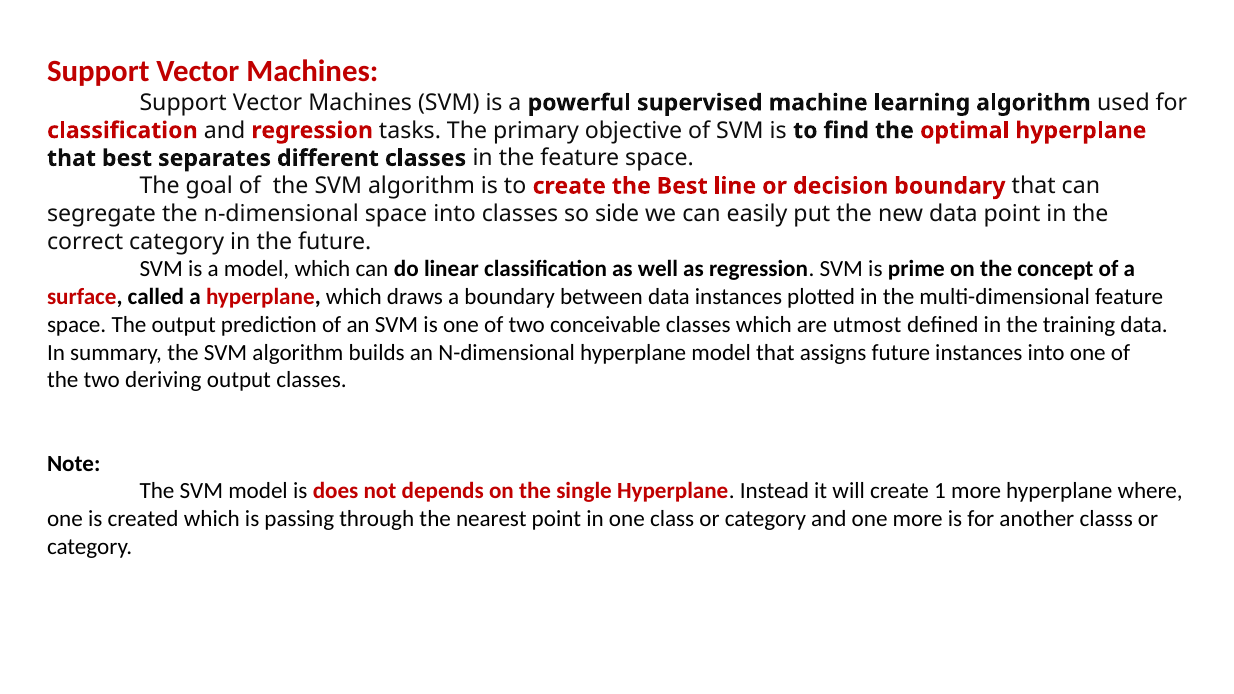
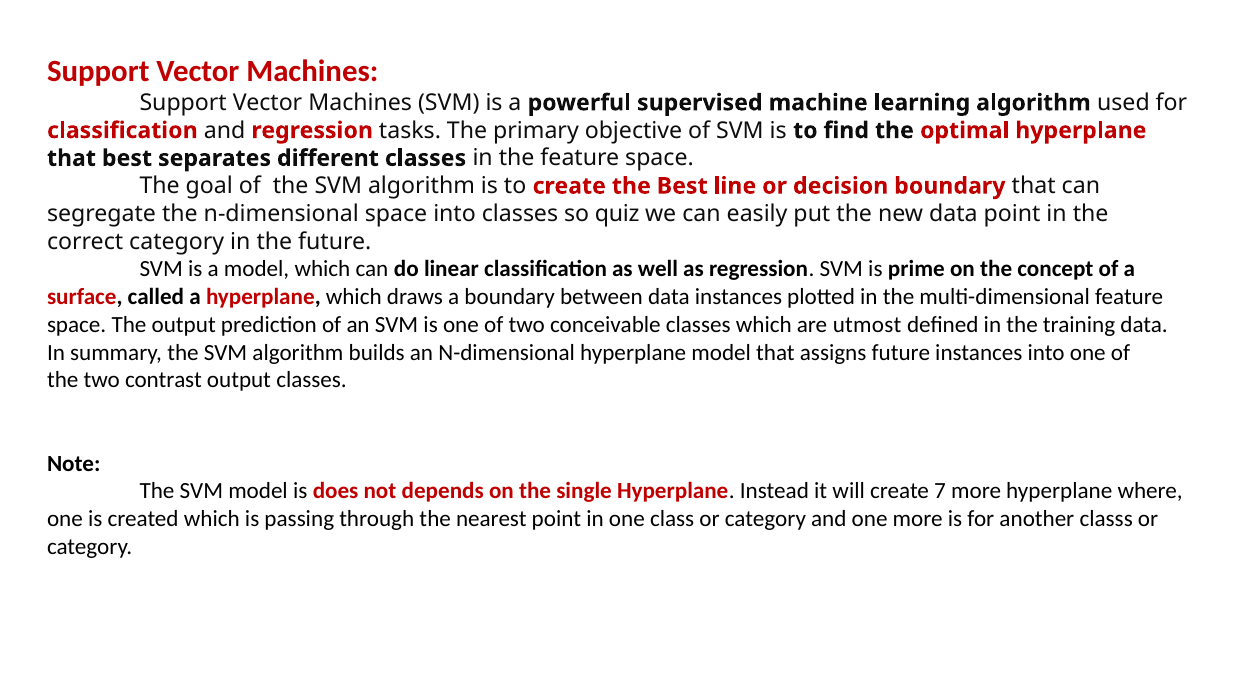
side: side -> quiz (617, 214)
deriving: deriving -> contrast (163, 380)
1: 1 -> 7 (940, 491)
